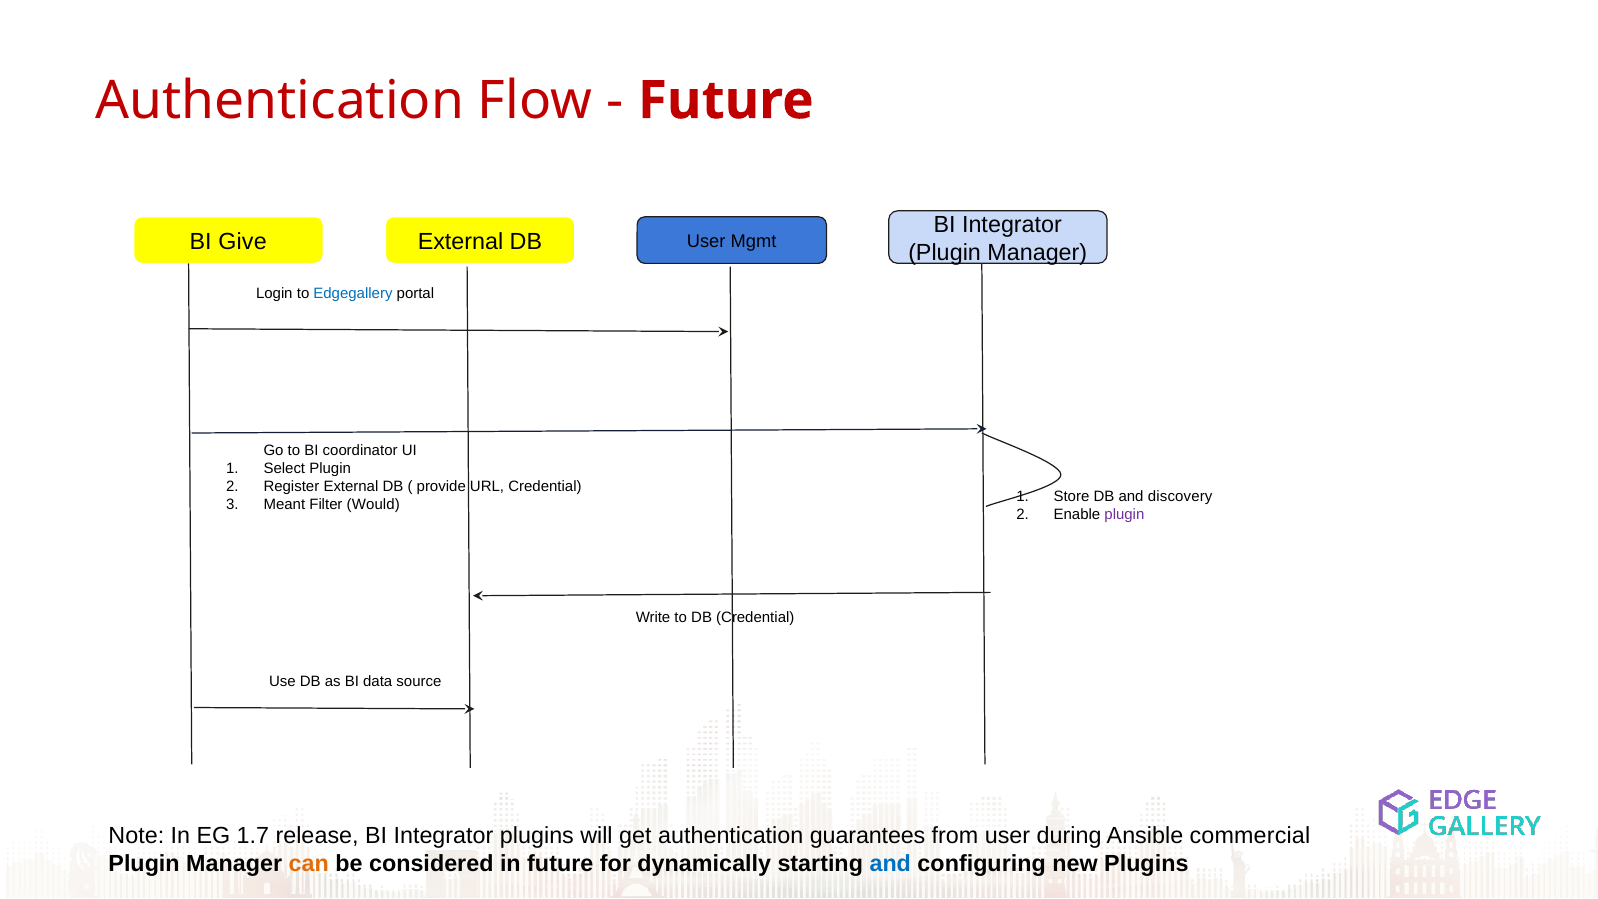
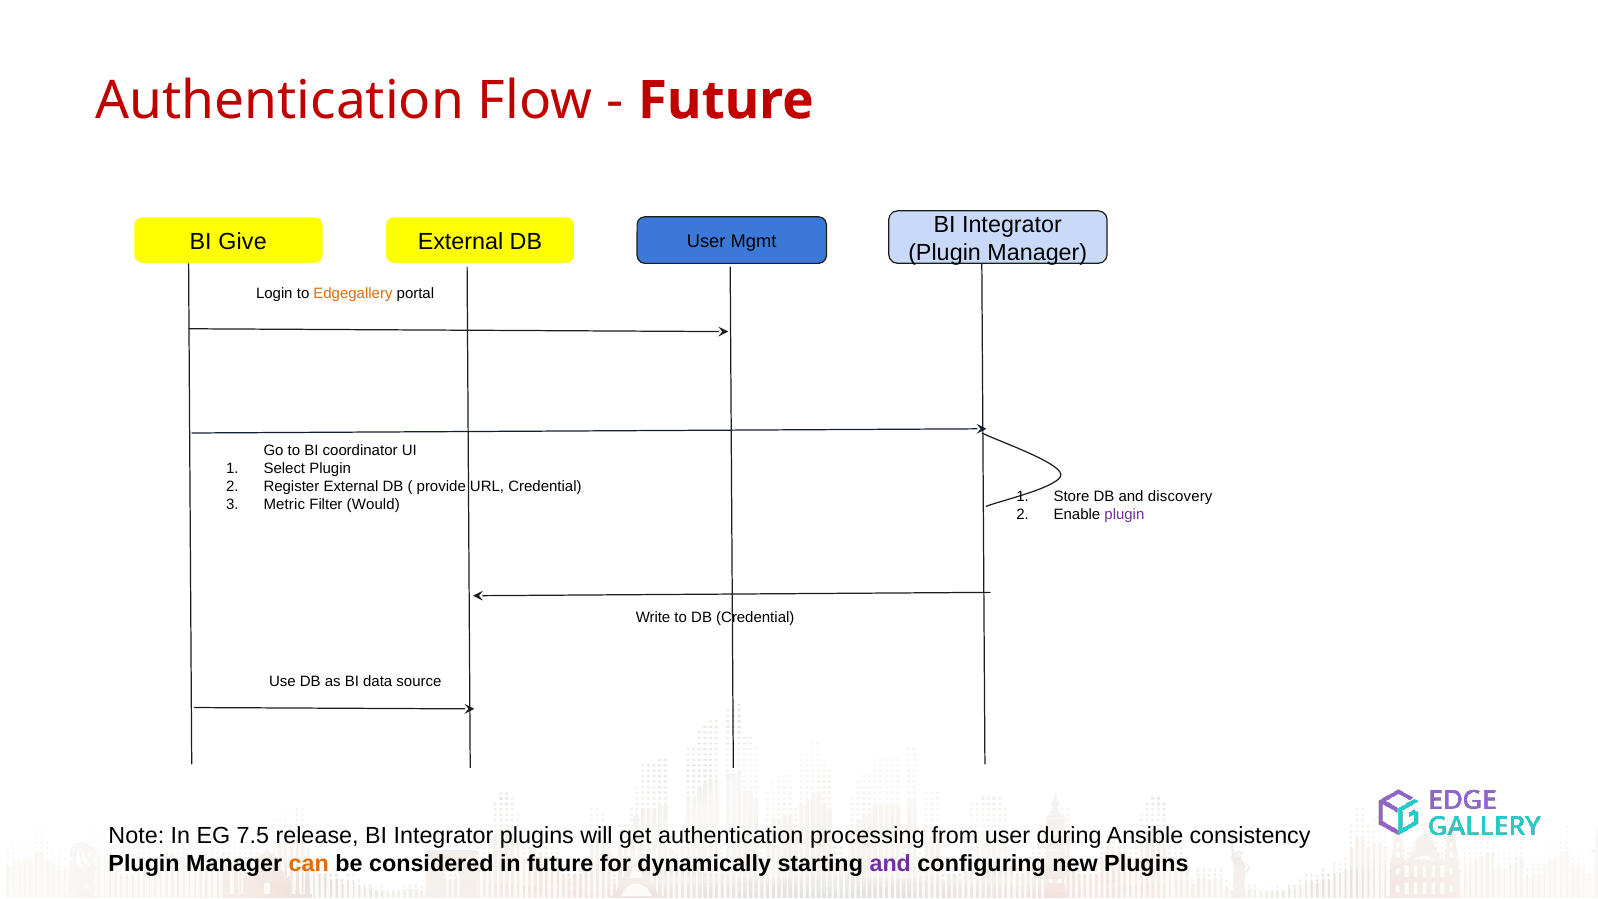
Edgegallery colour: blue -> orange (353, 294)
Meant: Meant -> Metric (284, 505)
1.7: 1.7 -> 7.5 (253, 836)
guarantees: guarantees -> processing (867, 836)
commercial: commercial -> consistency (1250, 836)
and colour: blue -> purple (890, 864)
